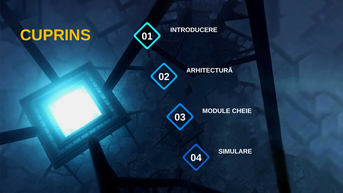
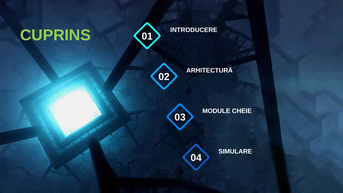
CUPRINS colour: yellow -> light green (55, 35)
